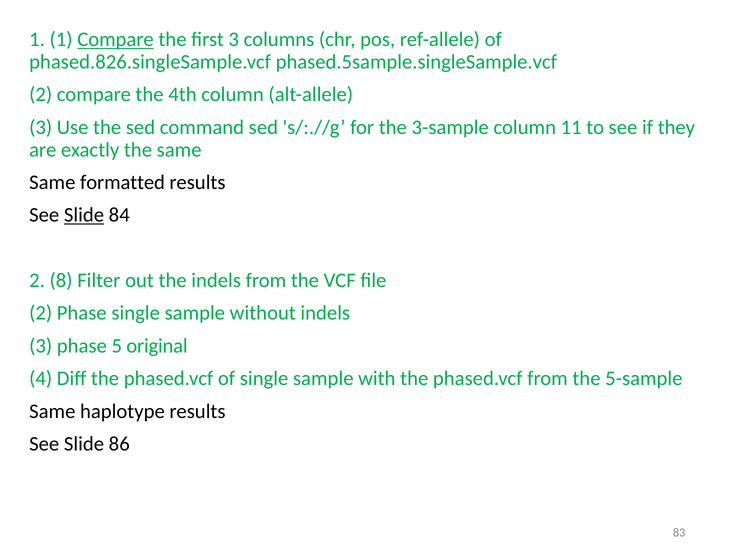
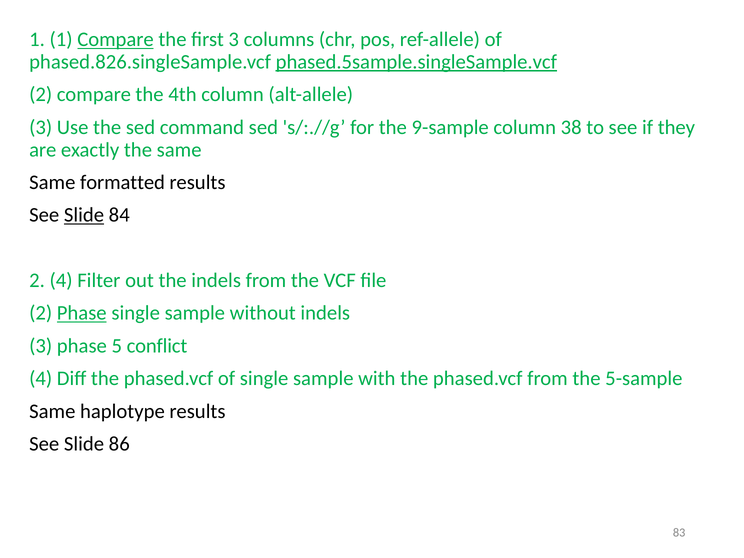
phased.5sample.singleSample.vcf underline: none -> present (416, 62)
3-sample: 3-sample -> 9-sample (450, 127)
11: 11 -> 38 (571, 127)
2 8: 8 -> 4 (61, 280)
Phase underline: none -> present (82, 313)
original: original -> conflict (157, 346)
